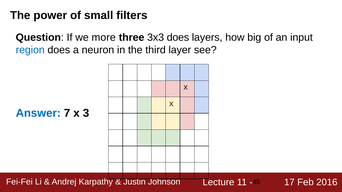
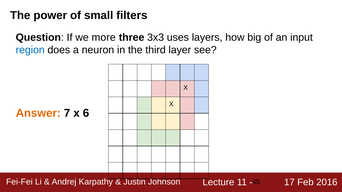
3x3 does: does -> uses (178, 38)
Answer colour: blue -> orange (38, 113)
3: 3 -> 6 (86, 113)
